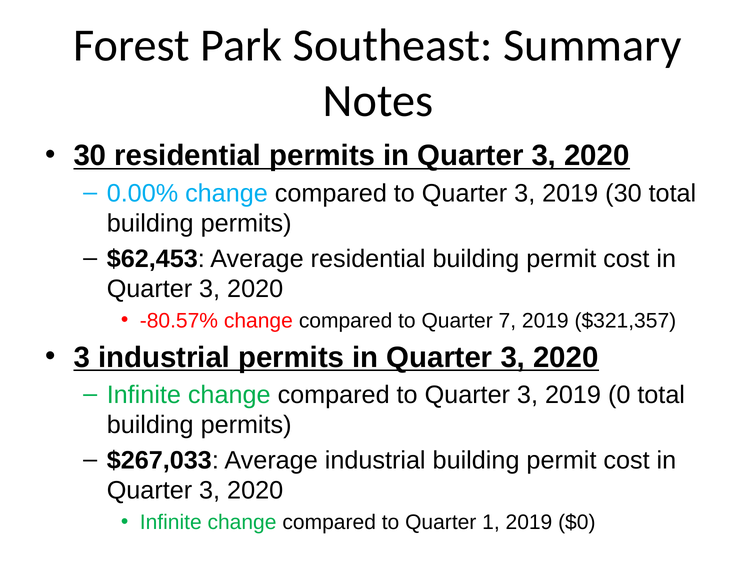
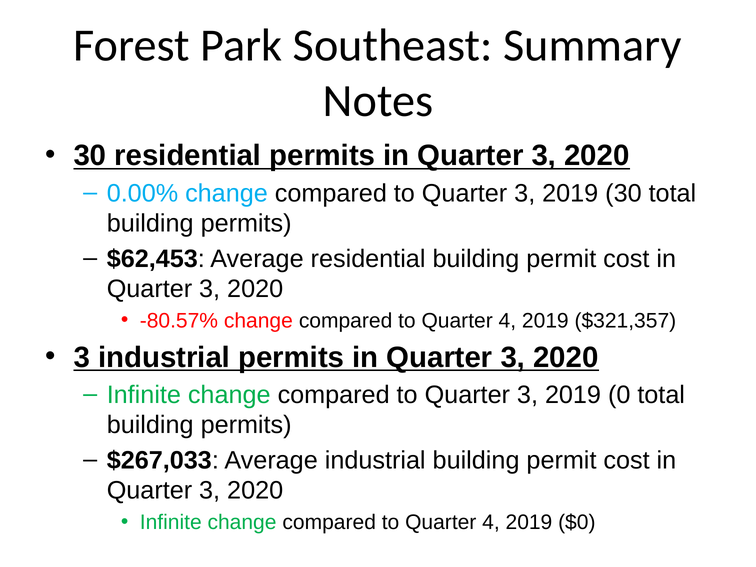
7: 7 -> 4 (507, 321)
1: 1 -> 4 (491, 522)
